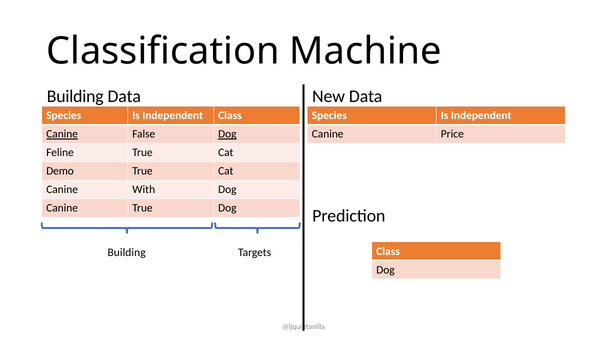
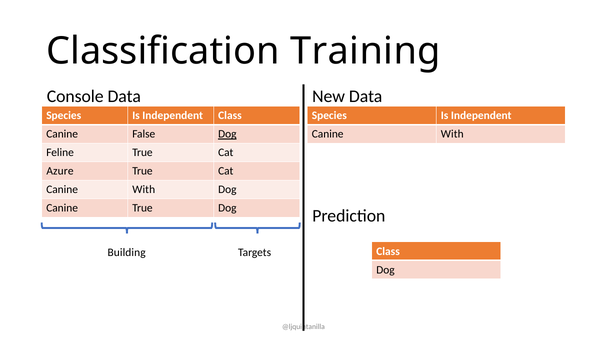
Machine: Machine -> Training (365, 51)
Building: Building -> Console (75, 96)
Canine underline: present -> none (62, 134)
Price: Price -> With (452, 134)
Demo: Demo -> Azure (60, 171)
